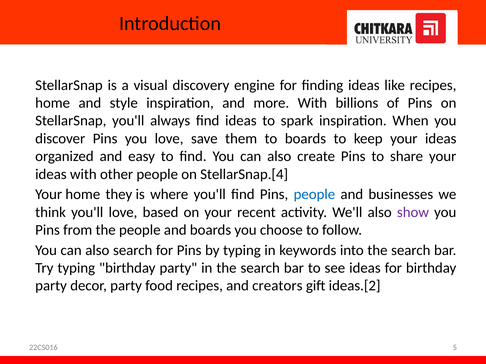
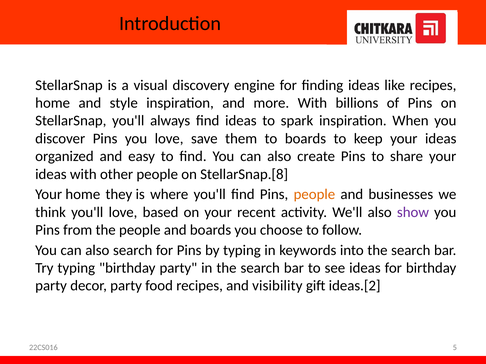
StellarSnap.[4: StellarSnap.[4 -> StellarSnap.[8 (244, 174)
people colour: blue -> orange (314, 195)
creators: creators -> visibility (277, 286)
